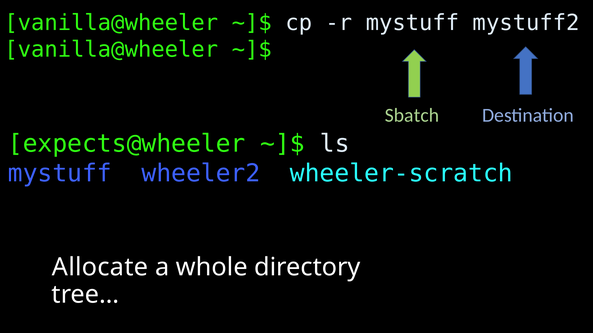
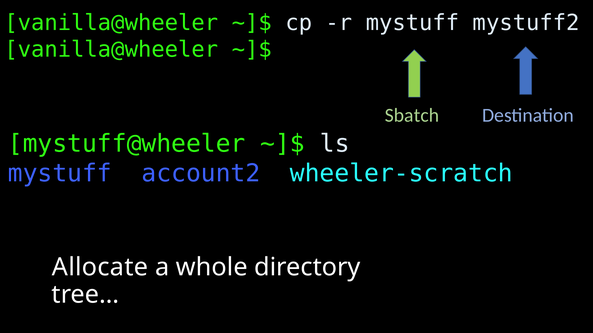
expects@wheeler: expects@wheeler -> mystuff@wheeler (127, 144)
wheeler2: wheeler2 -> account2 (201, 174)
